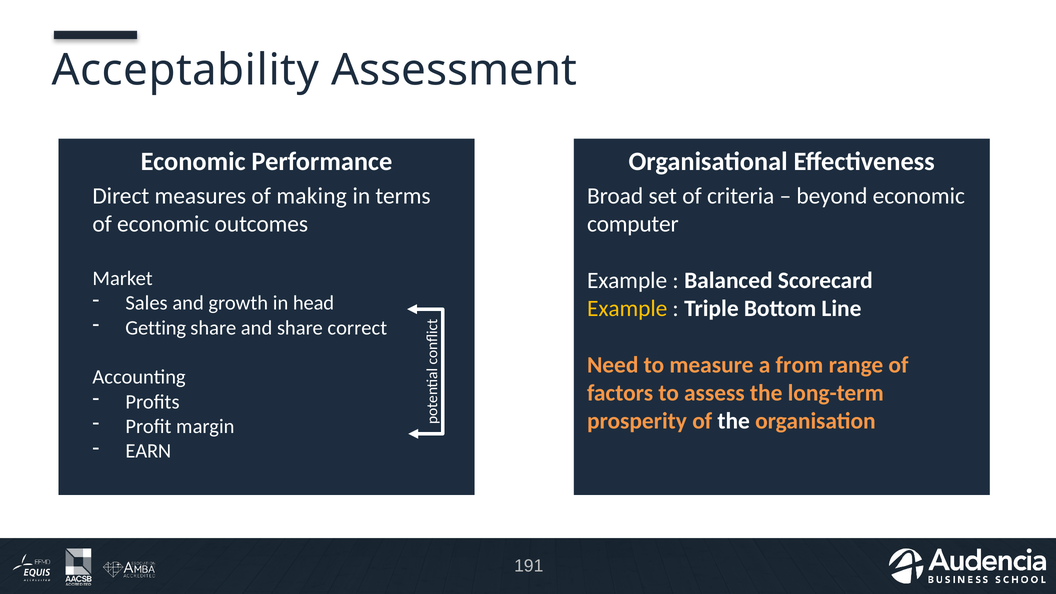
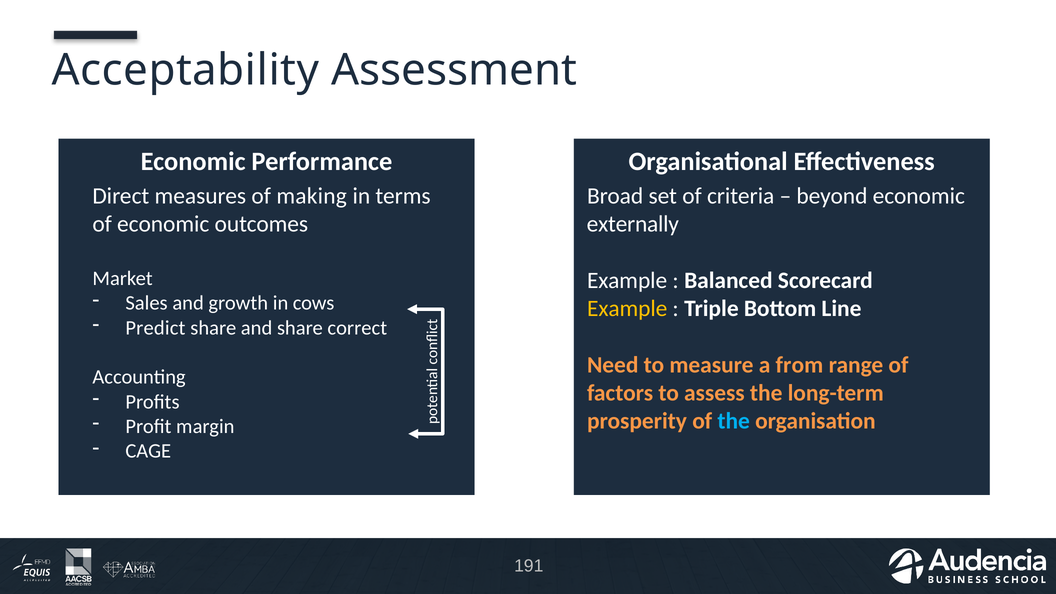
computer: computer -> externally (633, 224)
head: head -> cows (314, 303)
Getting: Getting -> Predict (155, 328)
the colour: white -> light blue (734, 421)
EARN: EARN -> CAGE (148, 451)
